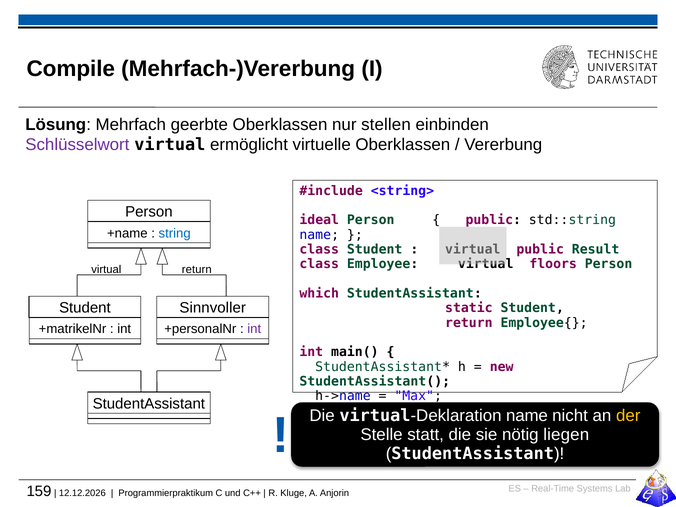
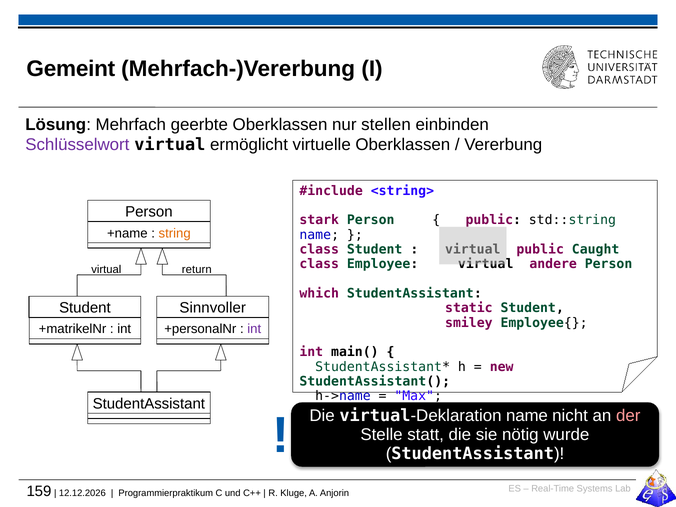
Compile: Compile -> Gemeint (71, 69)
ideal: ideal -> stark (319, 220)
string colour: blue -> orange (175, 233)
Result: Result -> Caught (596, 249)
floors: floors -> andere (553, 264)
return: return -> smiley (469, 323)
der colour: yellow -> pink (628, 416)
liegen: liegen -> wurde (566, 435)
